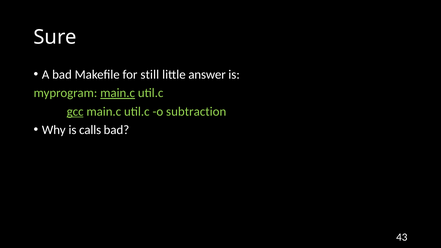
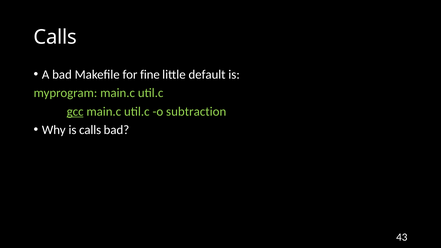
Sure: Sure -> Calls (55, 37)
still: still -> fine (150, 75)
answer: answer -> default (207, 75)
main.c underline: present -> none (118, 93)
